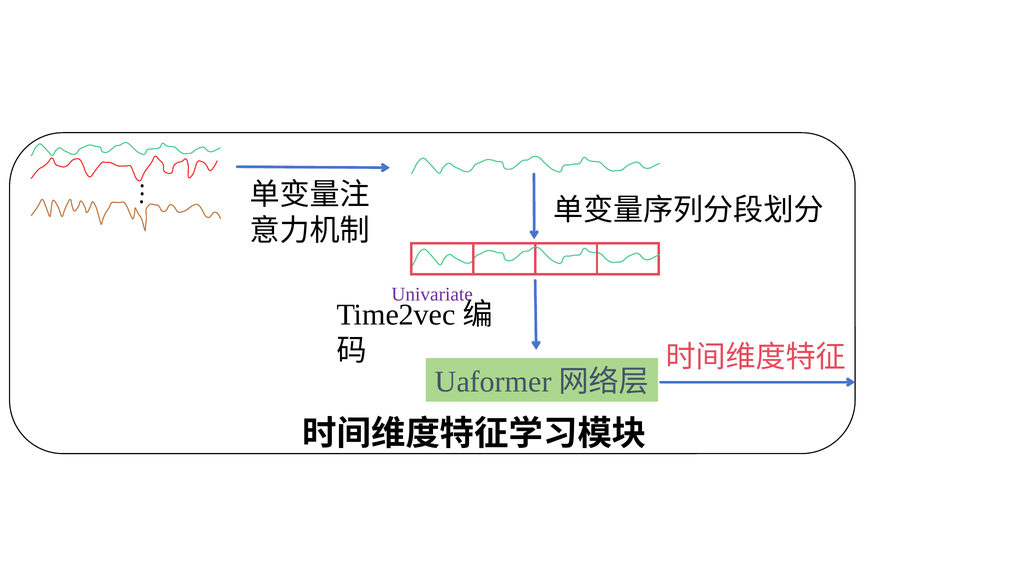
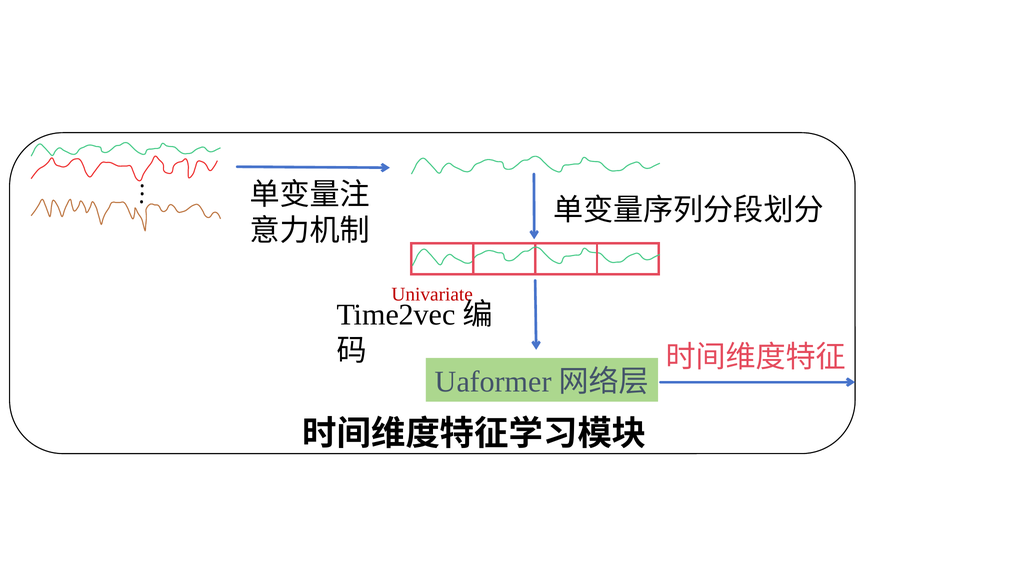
Univariate colour: purple -> red (432, 294)
